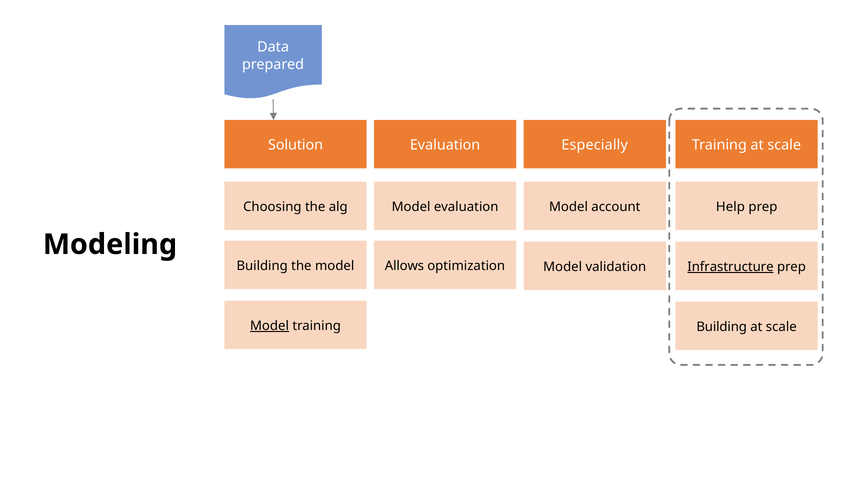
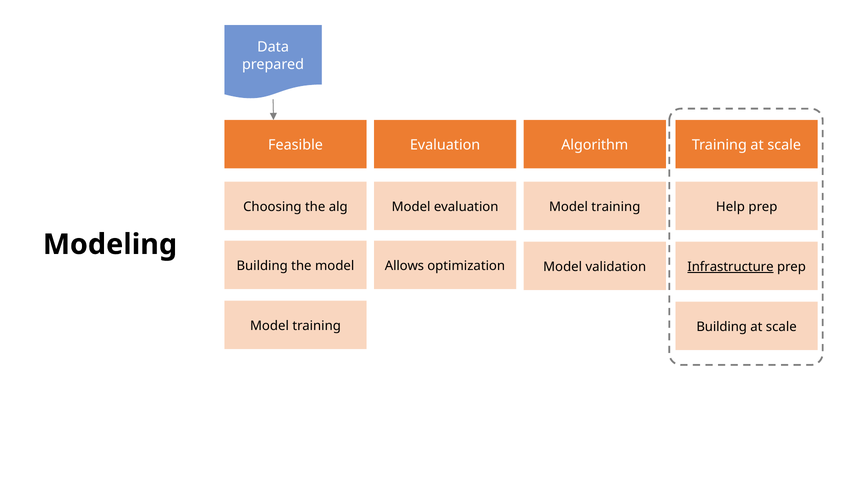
Solution: Solution -> Feasible (296, 145)
Especially: Especially -> Algorithm (595, 145)
account: account -> training (616, 207)
Model underline: present -> none (269, 326)
